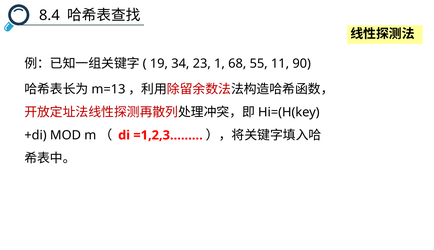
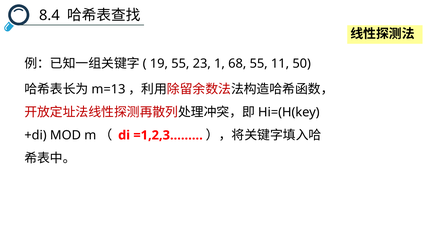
19 34: 34 -> 55 (180, 64)
90: 90 -> 50 (302, 64)
